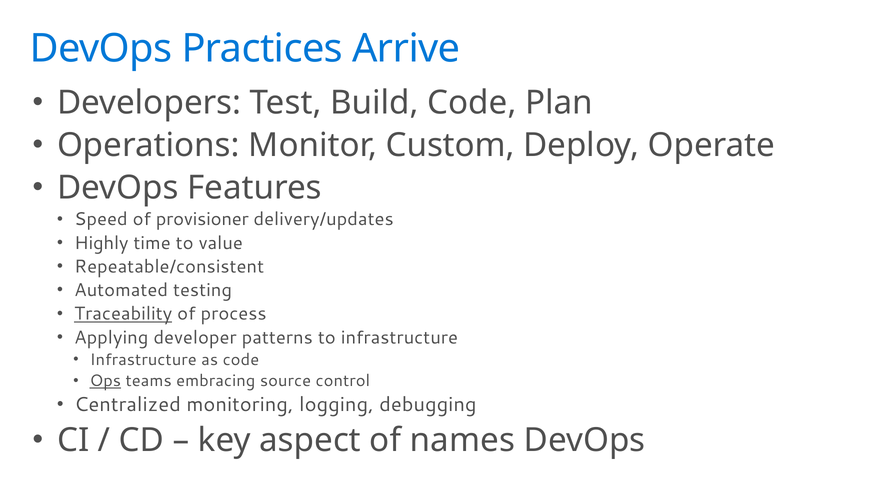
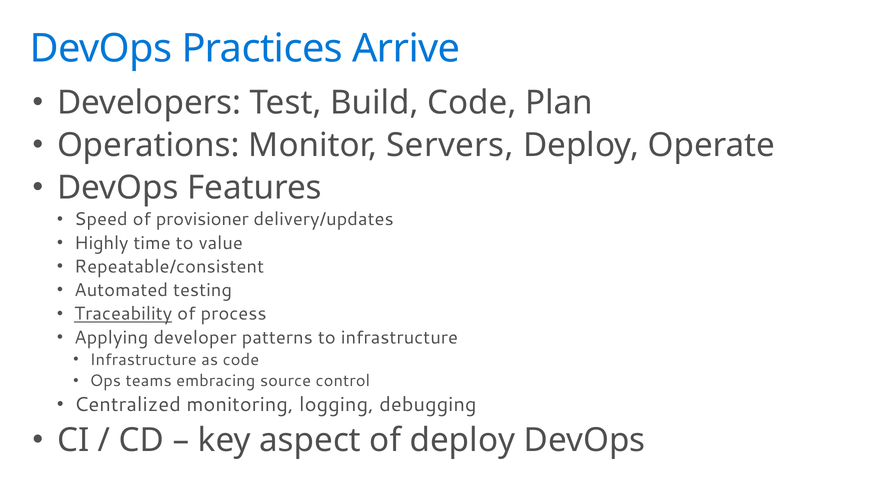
Custom: Custom -> Servers (450, 145)
Ops underline: present -> none (105, 381)
of names: names -> deploy (462, 440)
